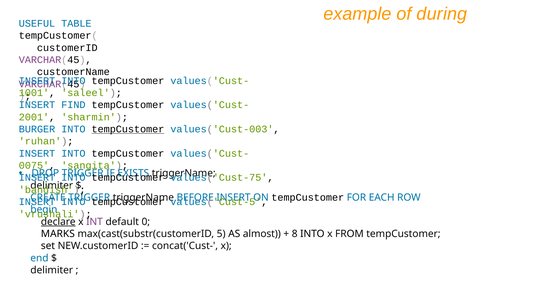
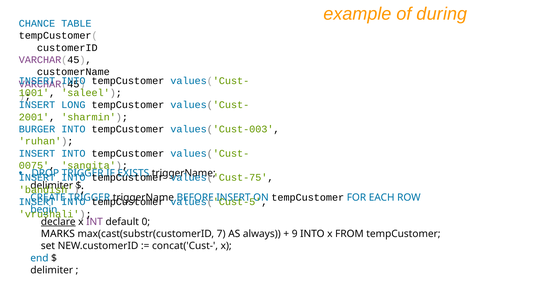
USEFUL: USEFUL -> CHANCE (37, 23)
FIND: FIND -> LONG (73, 105)
tempCustomer underline: present -> none (128, 129)
5: 5 -> 7 (221, 234)
almost: almost -> always (262, 234)
8: 8 -> 9 (295, 234)
